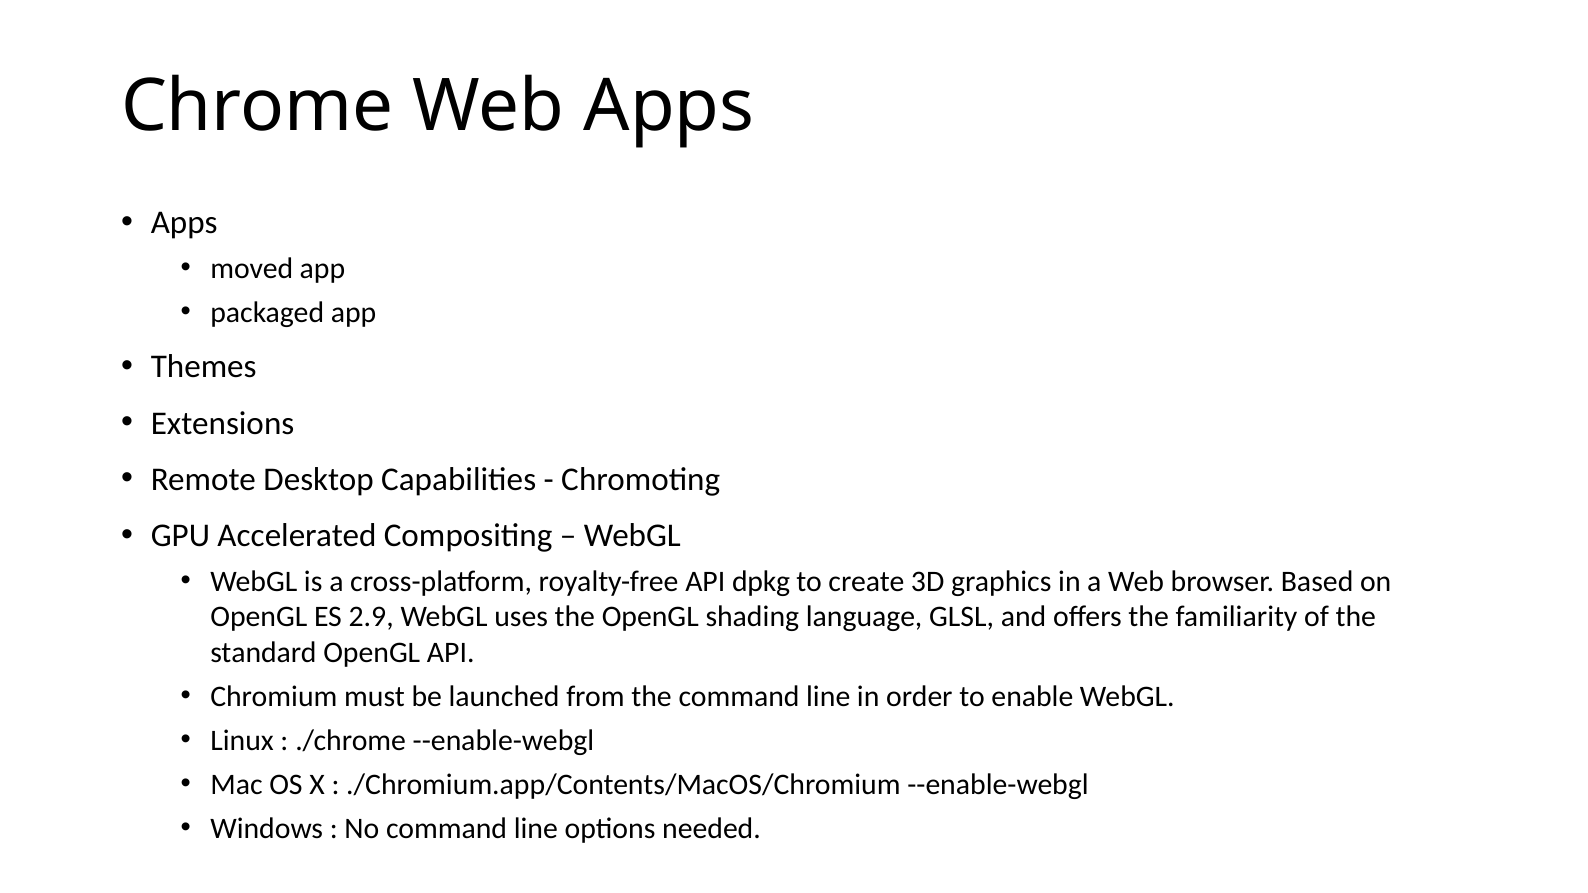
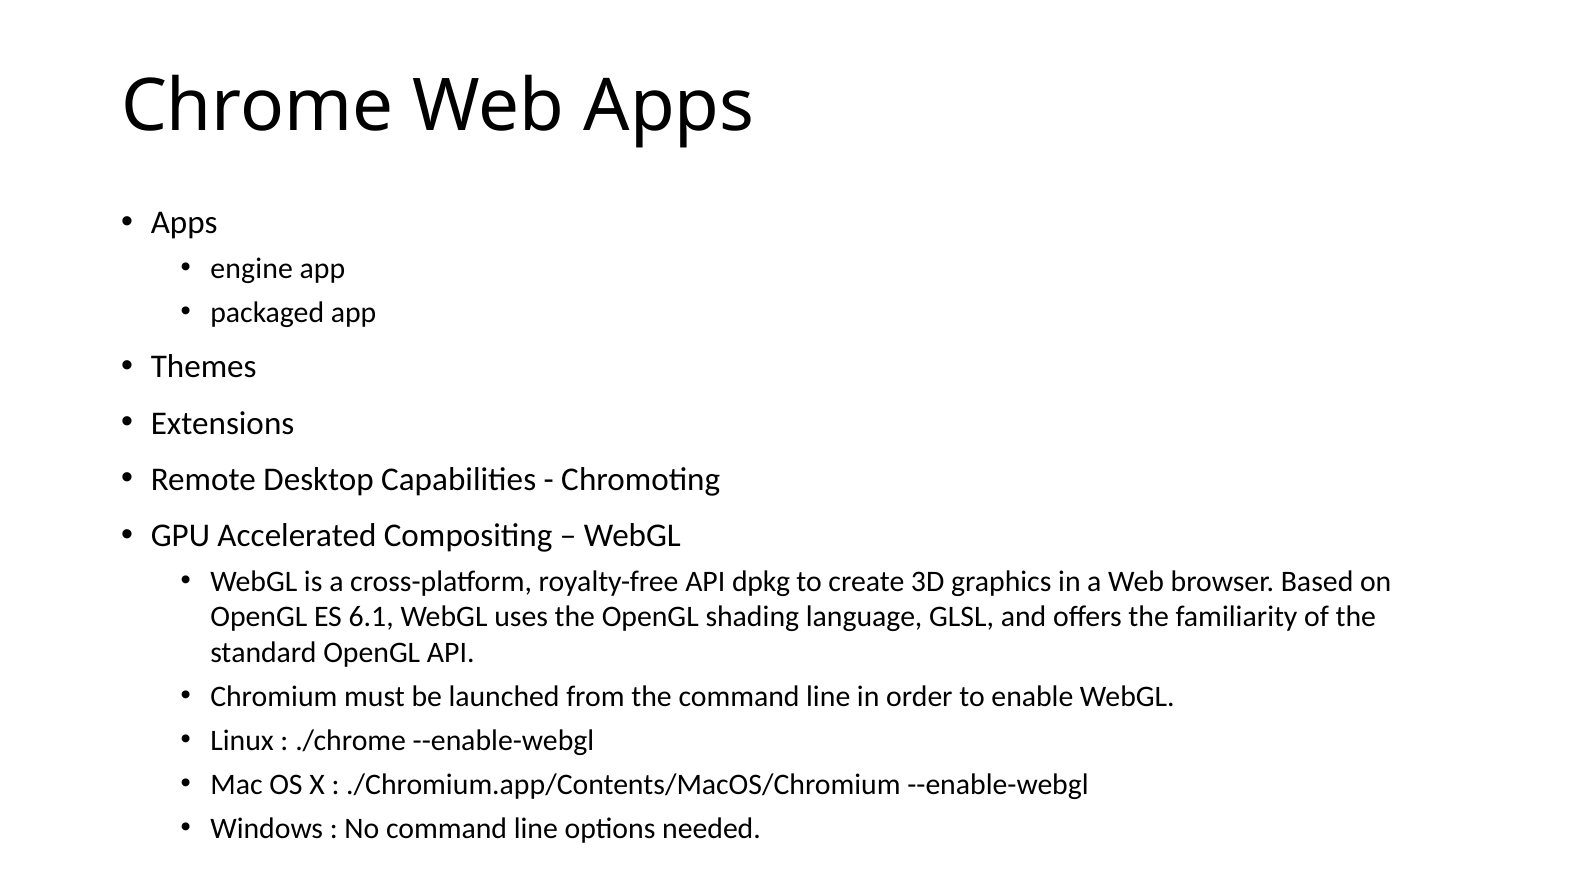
moved: moved -> engine (252, 269)
2.9: 2.9 -> 6.1 (371, 617)
